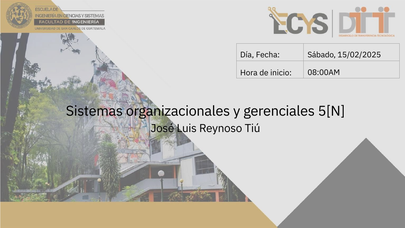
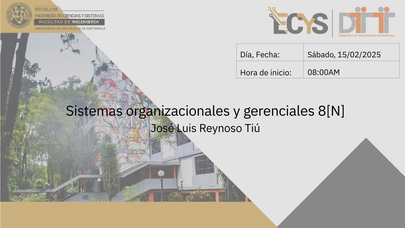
5[N: 5[N -> 8[N (331, 111)
